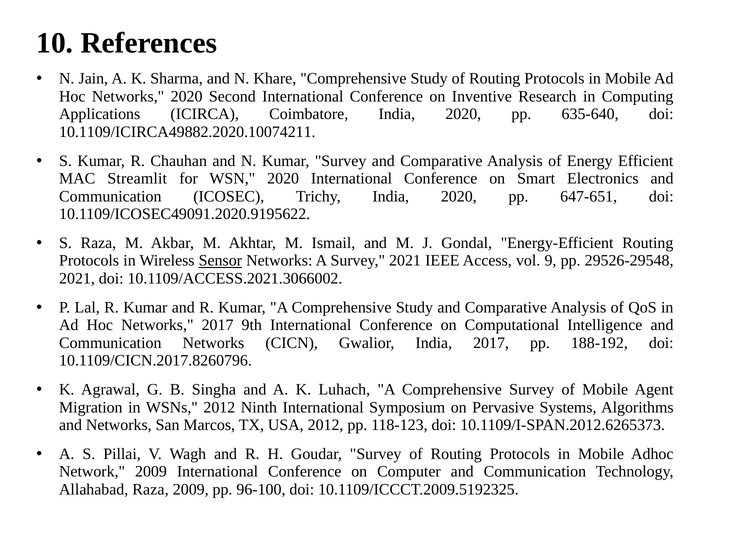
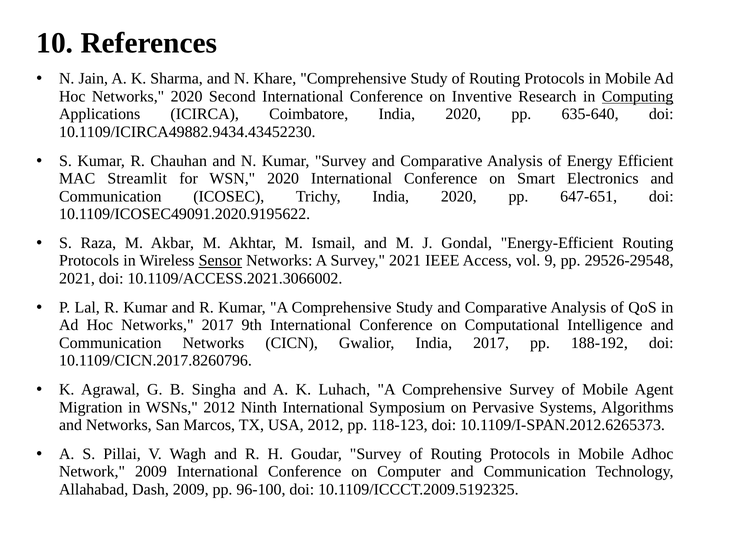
Computing underline: none -> present (638, 96)
10.1109/ICIRCA49882.2020.10074211: 10.1109/ICIRCA49882.2020.10074211 -> 10.1109/ICIRCA49882.9434.43452230 (187, 132)
Allahabad Raza: Raza -> Dash (151, 489)
